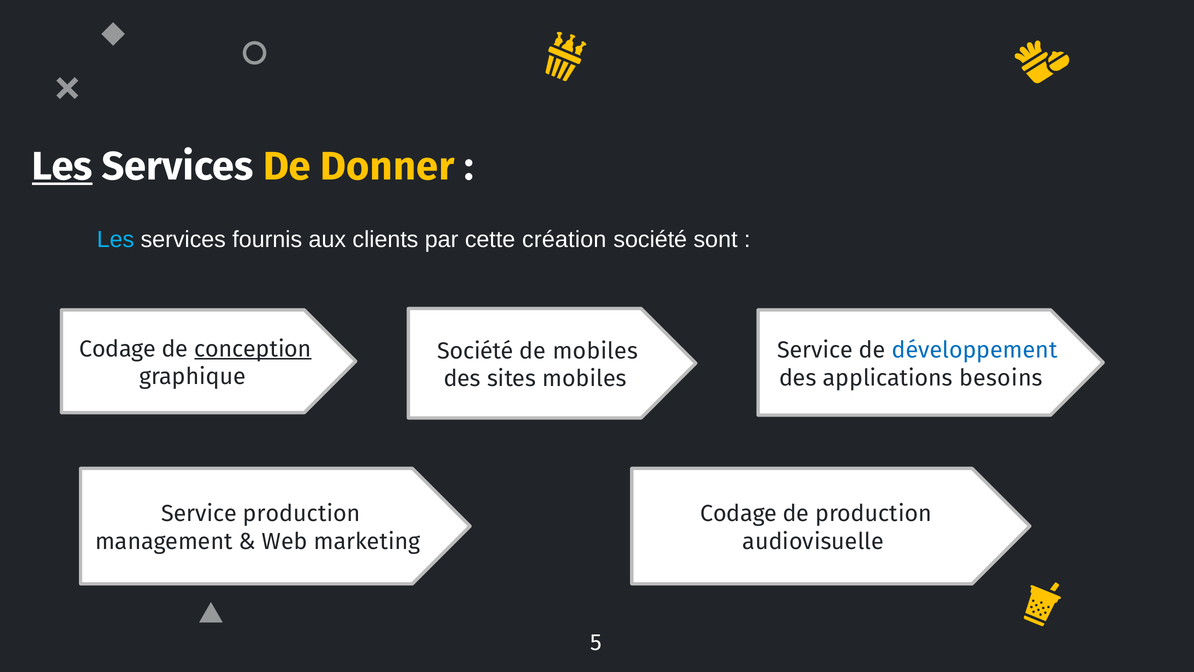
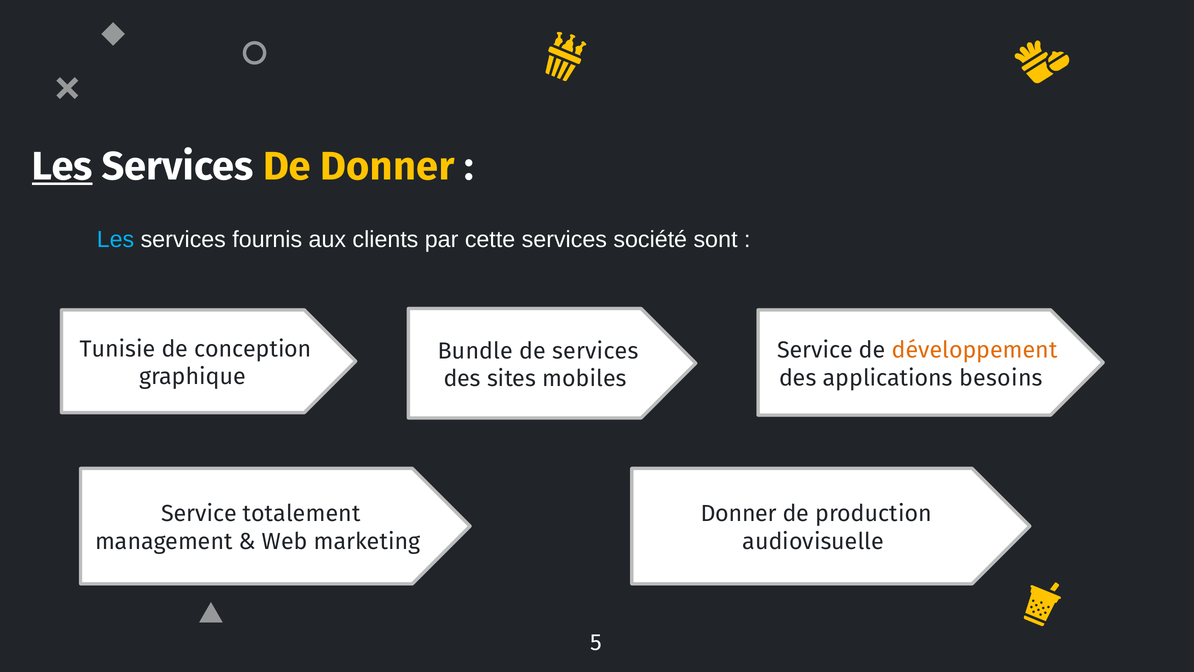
cette création: création -> services (564, 239)
Codage: Codage -> Tunisie (118, 349)
conception underline: present -> none (253, 349)
développement colour: blue -> orange (975, 350)
Société: Société -> Bundle (475, 351)
de mobiles: mobiles -> services (595, 351)
Service production: production -> totalement (302, 514)
Codage: Codage -> Donner (739, 514)
